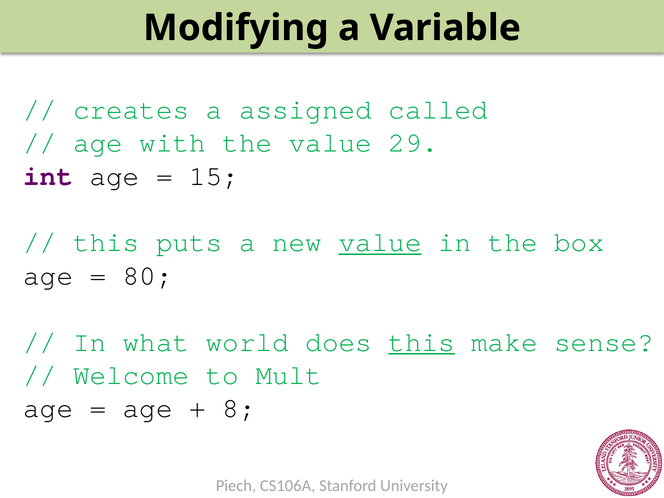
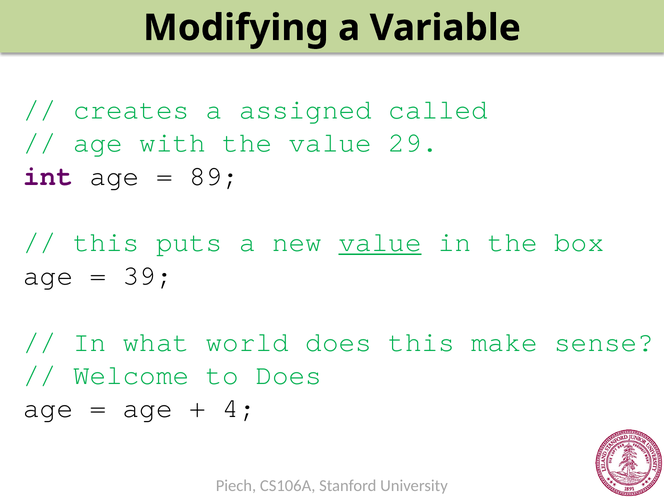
15: 15 -> 89 (214, 176)
80: 80 -> 39 (148, 276)
this underline: present -> none (422, 342)
to Mult: Mult -> Does (289, 375)
8: 8 -> 4 (239, 408)
